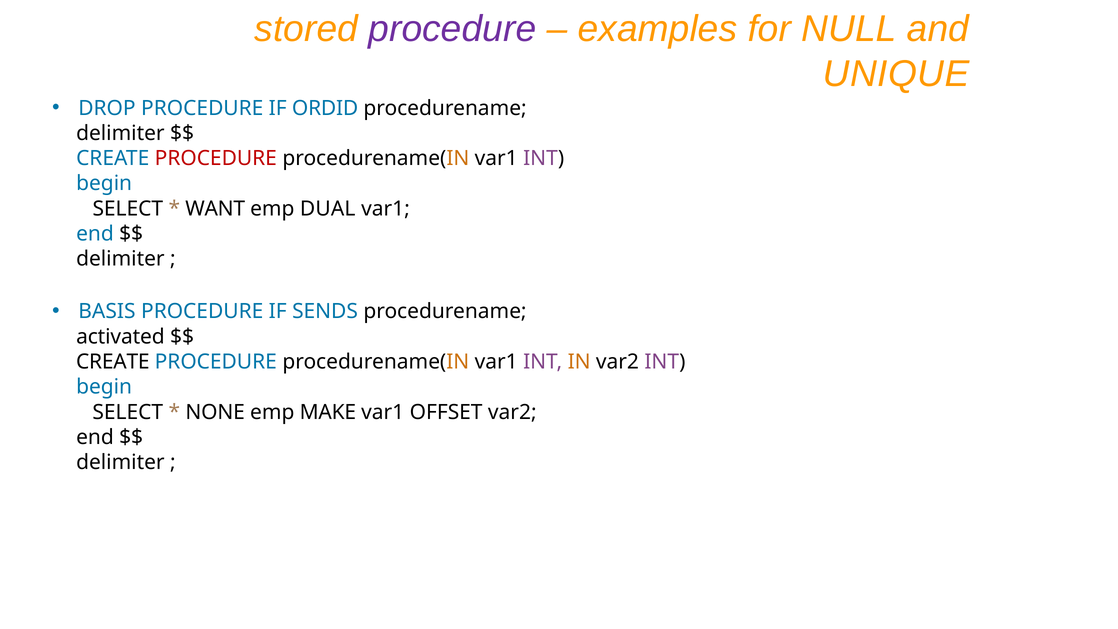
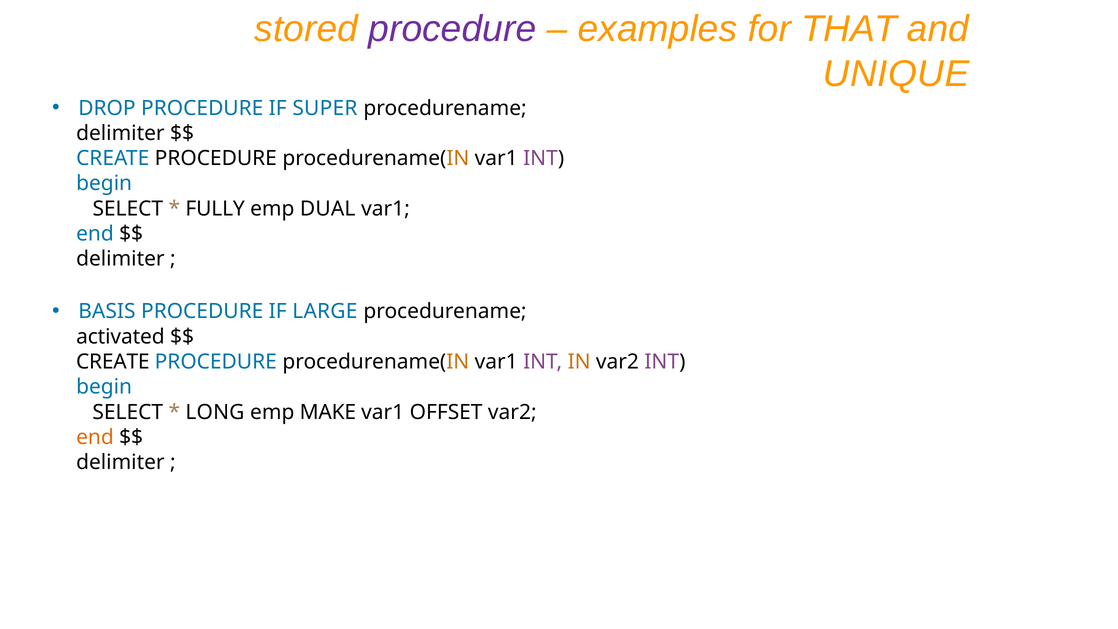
NULL: NULL -> THAT (849, 29)
ORDID: ORDID -> SUPER (325, 108)
PROCEDURE colour: red -> black (216, 158)
WANT: WANT -> FULLY (215, 209)
SENDS: SENDS -> LARGE (325, 311)
NONE: NONE -> LONG (215, 412)
end colour: black -> orange (95, 437)
